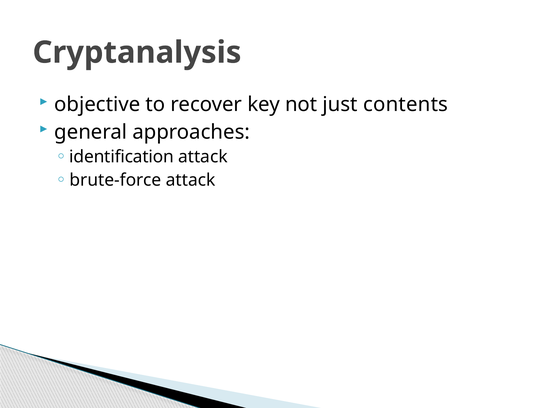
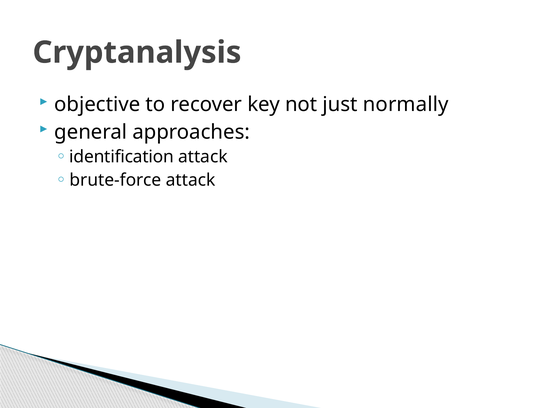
contents: contents -> normally (406, 104)
